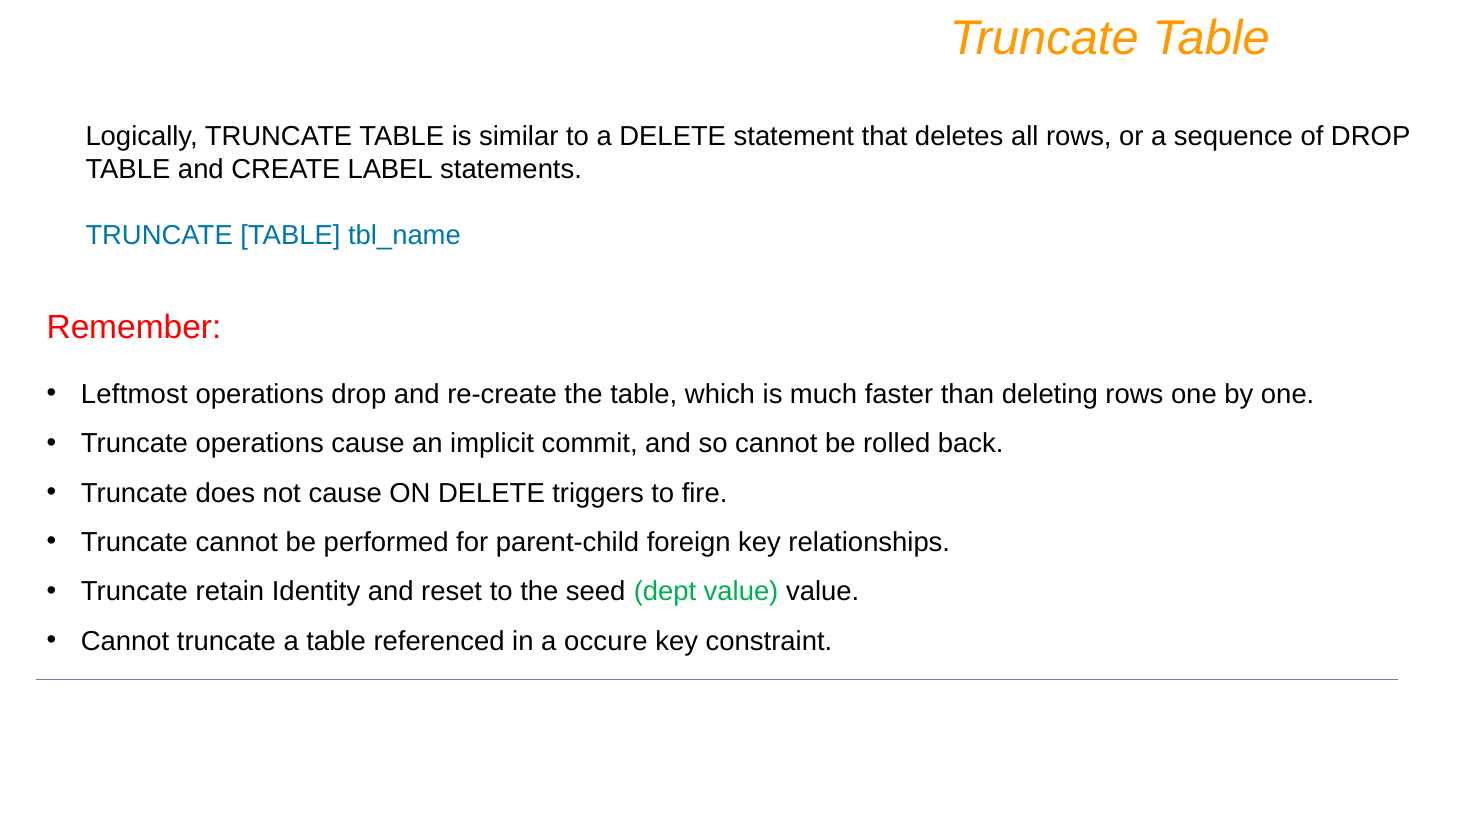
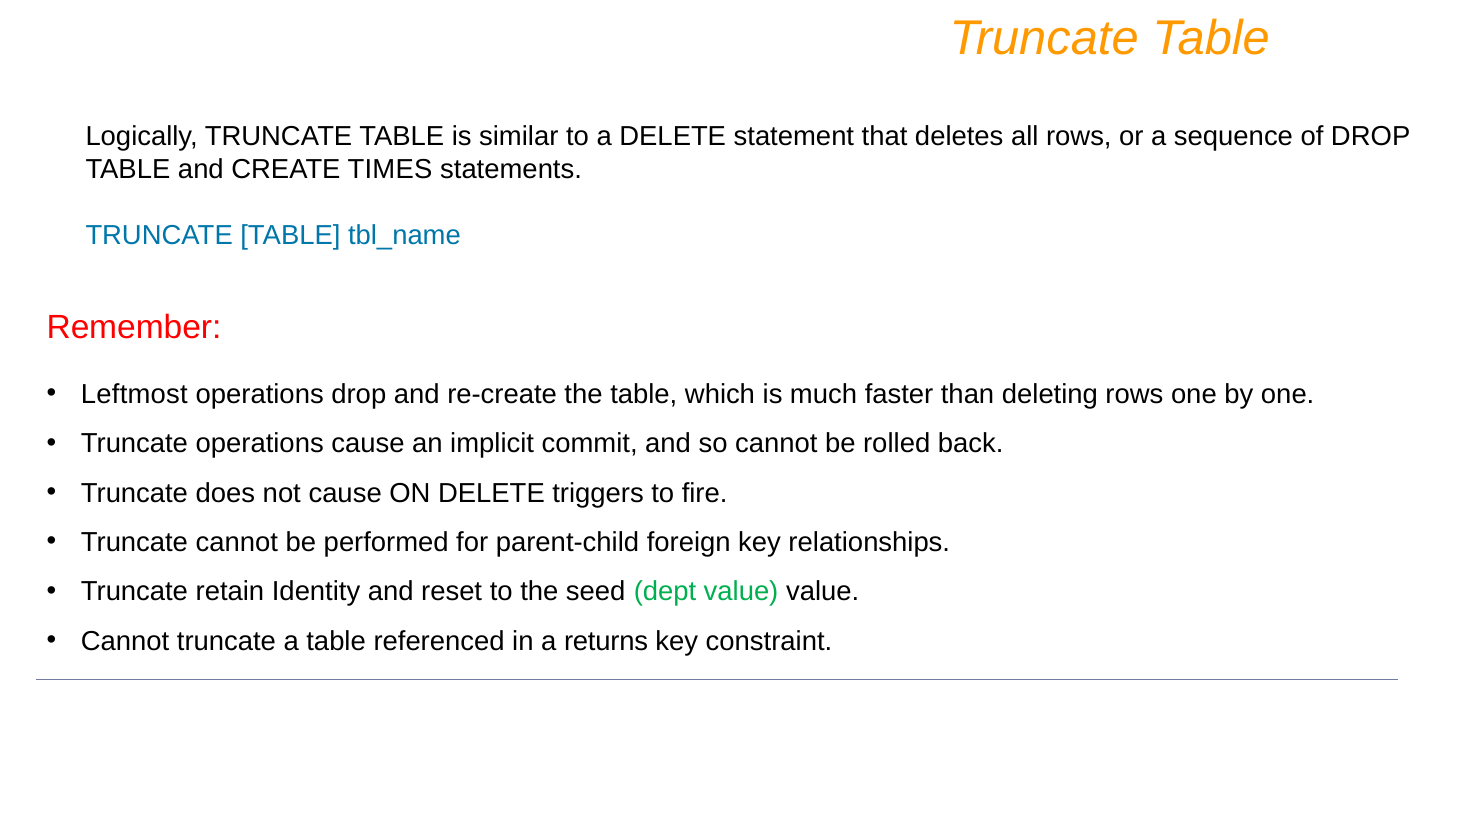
LABEL: LABEL -> TIMES (390, 170)
occure: occure -> returns (606, 642)
